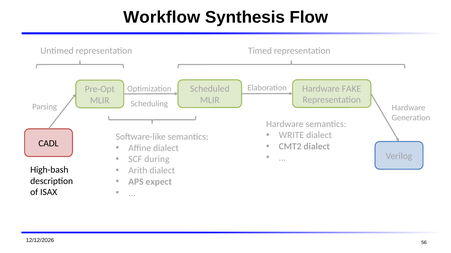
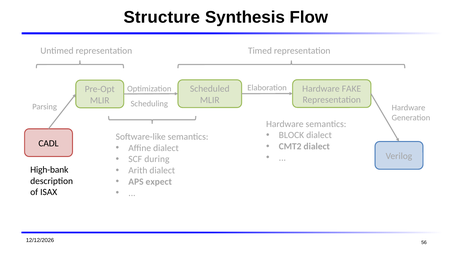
Workflow: Workflow -> Structure (162, 17)
WRITE: WRITE -> BLOCK (291, 136)
High-bash: High-bash -> High-bank (49, 170)
